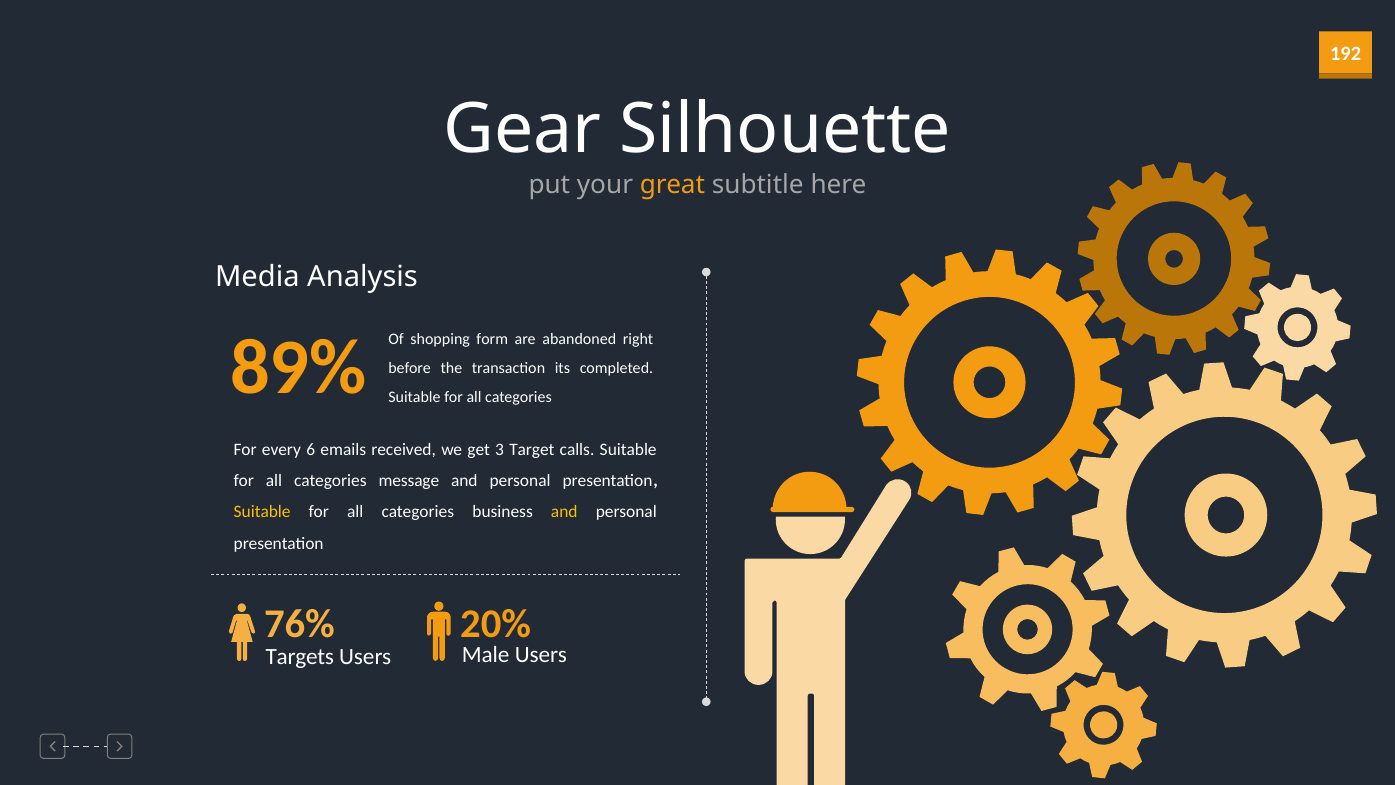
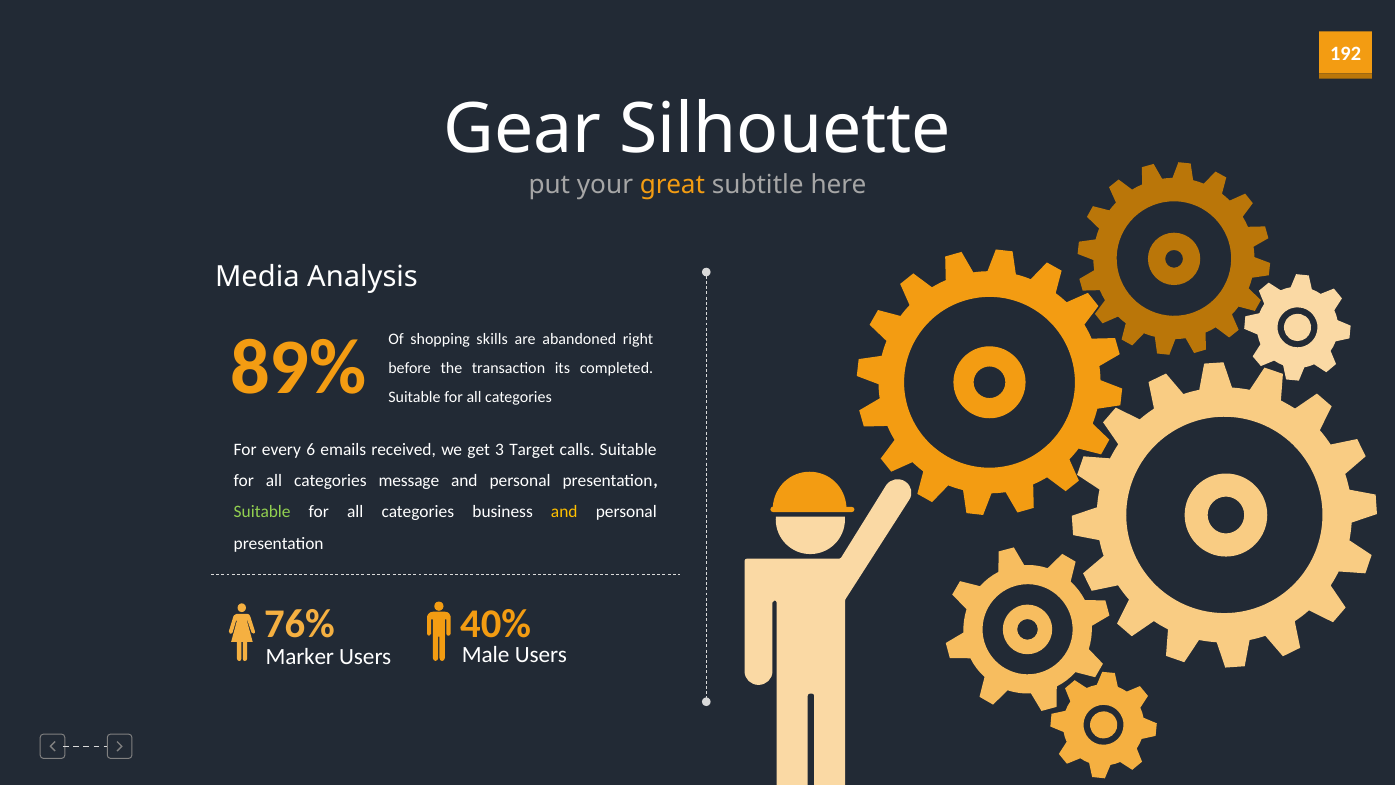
form: form -> skills (492, 339)
Suitable colour: yellow -> light green (262, 512)
20%: 20% -> 40% (496, 623)
Targets: Targets -> Marker (300, 656)
